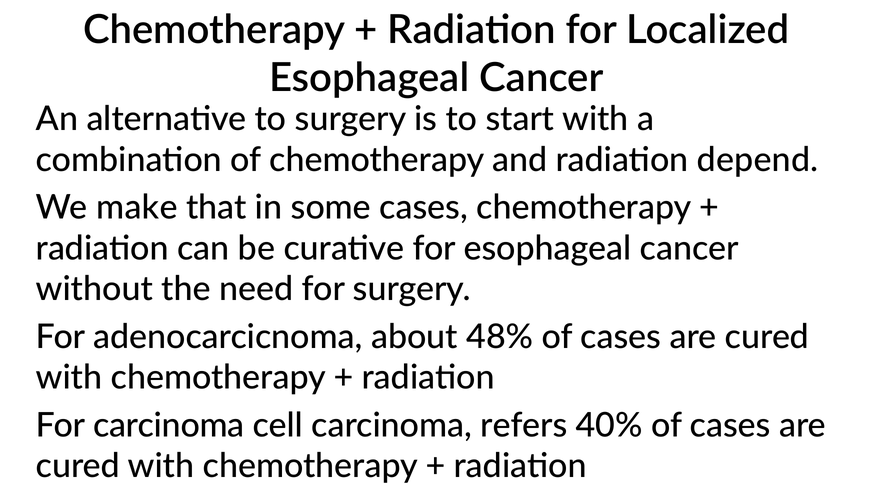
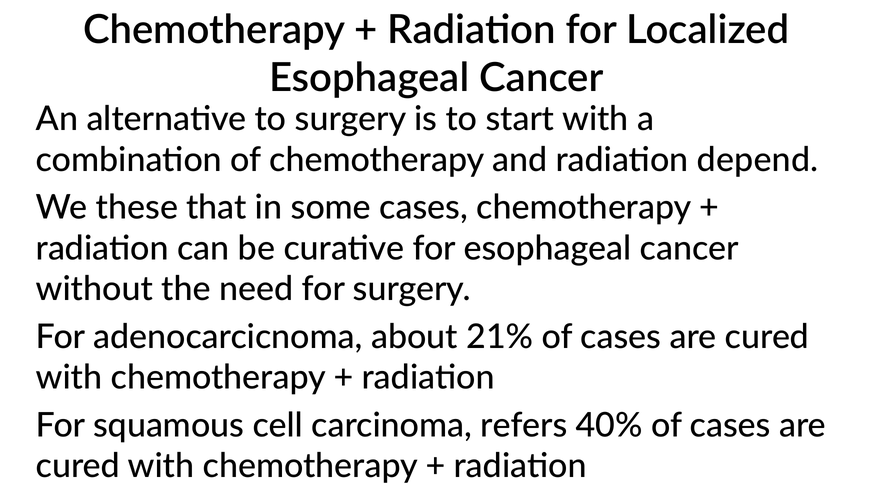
make: make -> these (137, 208)
48%: 48% -> 21% (500, 337)
For carcinoma: carcinoma -> squamous (169, 426)
